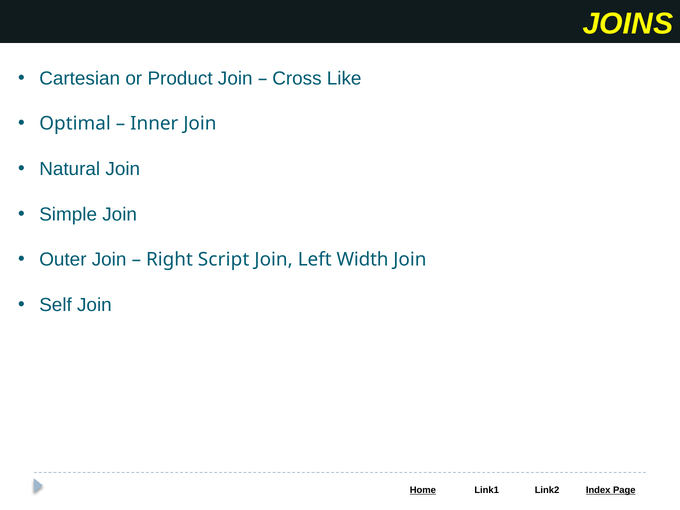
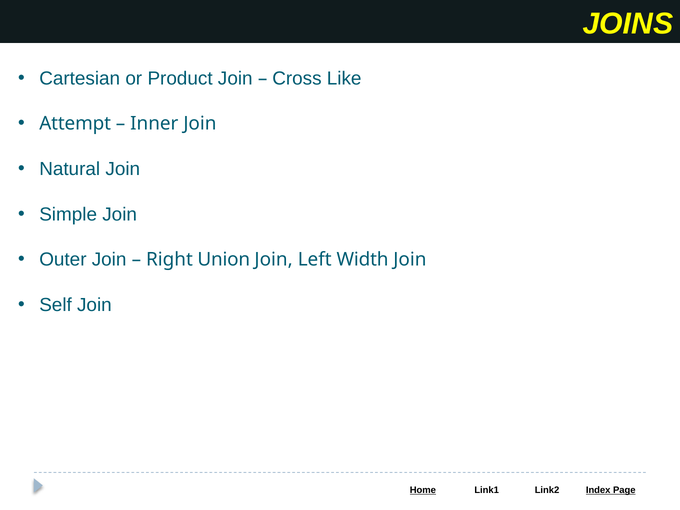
Optimal: Optimal -> Attempt (75, 124)
Script: Script -> Union (224, 260)
